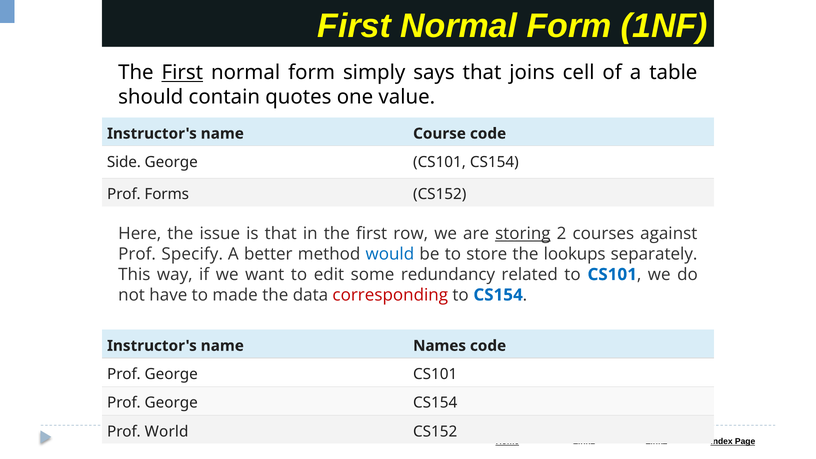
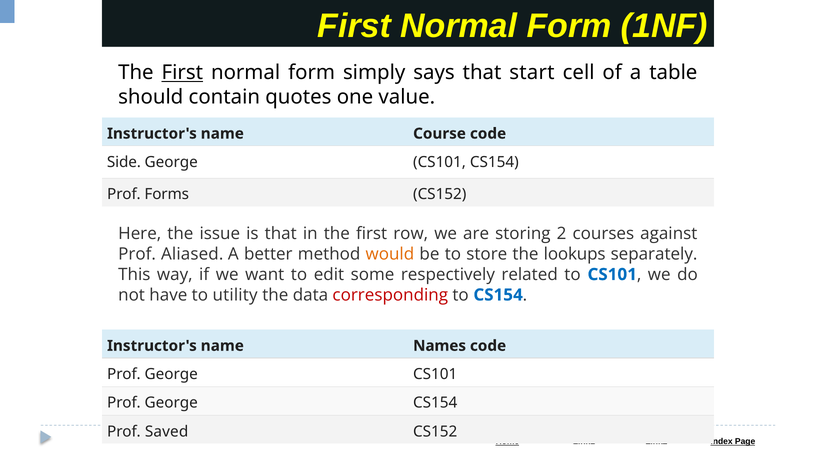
joins: joins -> start (532, 73)
storing underline: present -> none (523, 234)
Specify: Specify -> Aliased (192, 254)
would colour: blue -> orange (390, 254)
redundancy: redundancy -> respectively (448, 275)
made: made -> utility (235, 295)
World: World -> Saved (167, 431)
